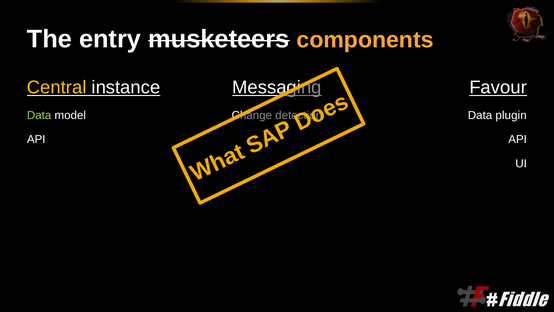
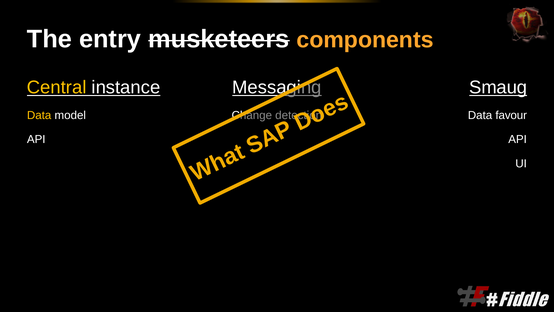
Favour: Favour -> Smaug (498, 87)
Data colour: light green -> yellow (39, 115)
plugin: plugin -> favour (511, 115)
